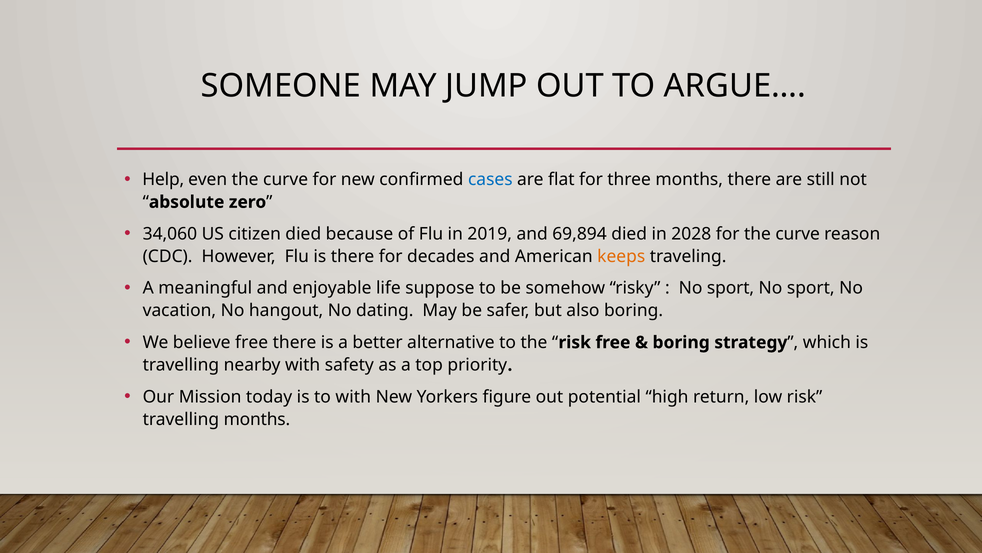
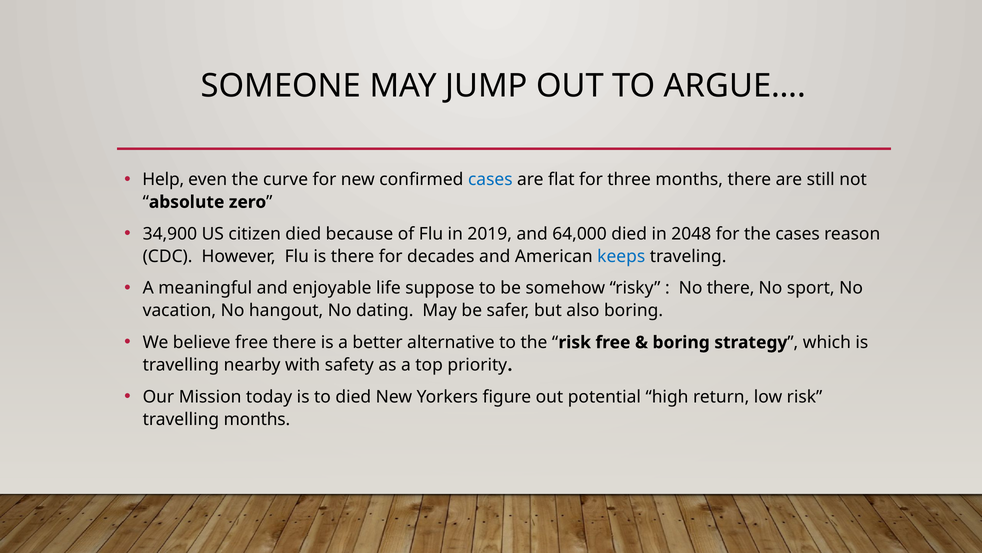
34,060: 34,060 -> 34,900 (170, 234)
69,894: 69,894 -> 64,000 (580, 234)
2028: 2028 -> 2048 (691, 234)
for the curve: curve -> cases (798, 234)
keeps colour: orange -> blue (621, 256)
sport: sport -> there (731, 288)
to with: with -> died (353, 396)
